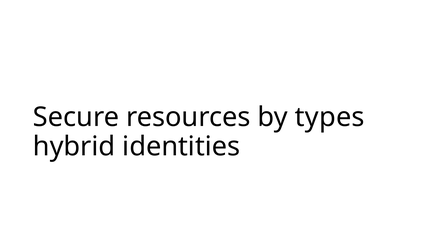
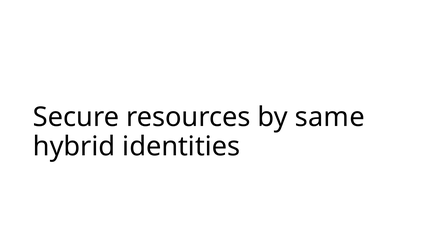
types: types -> same (330, 117)
